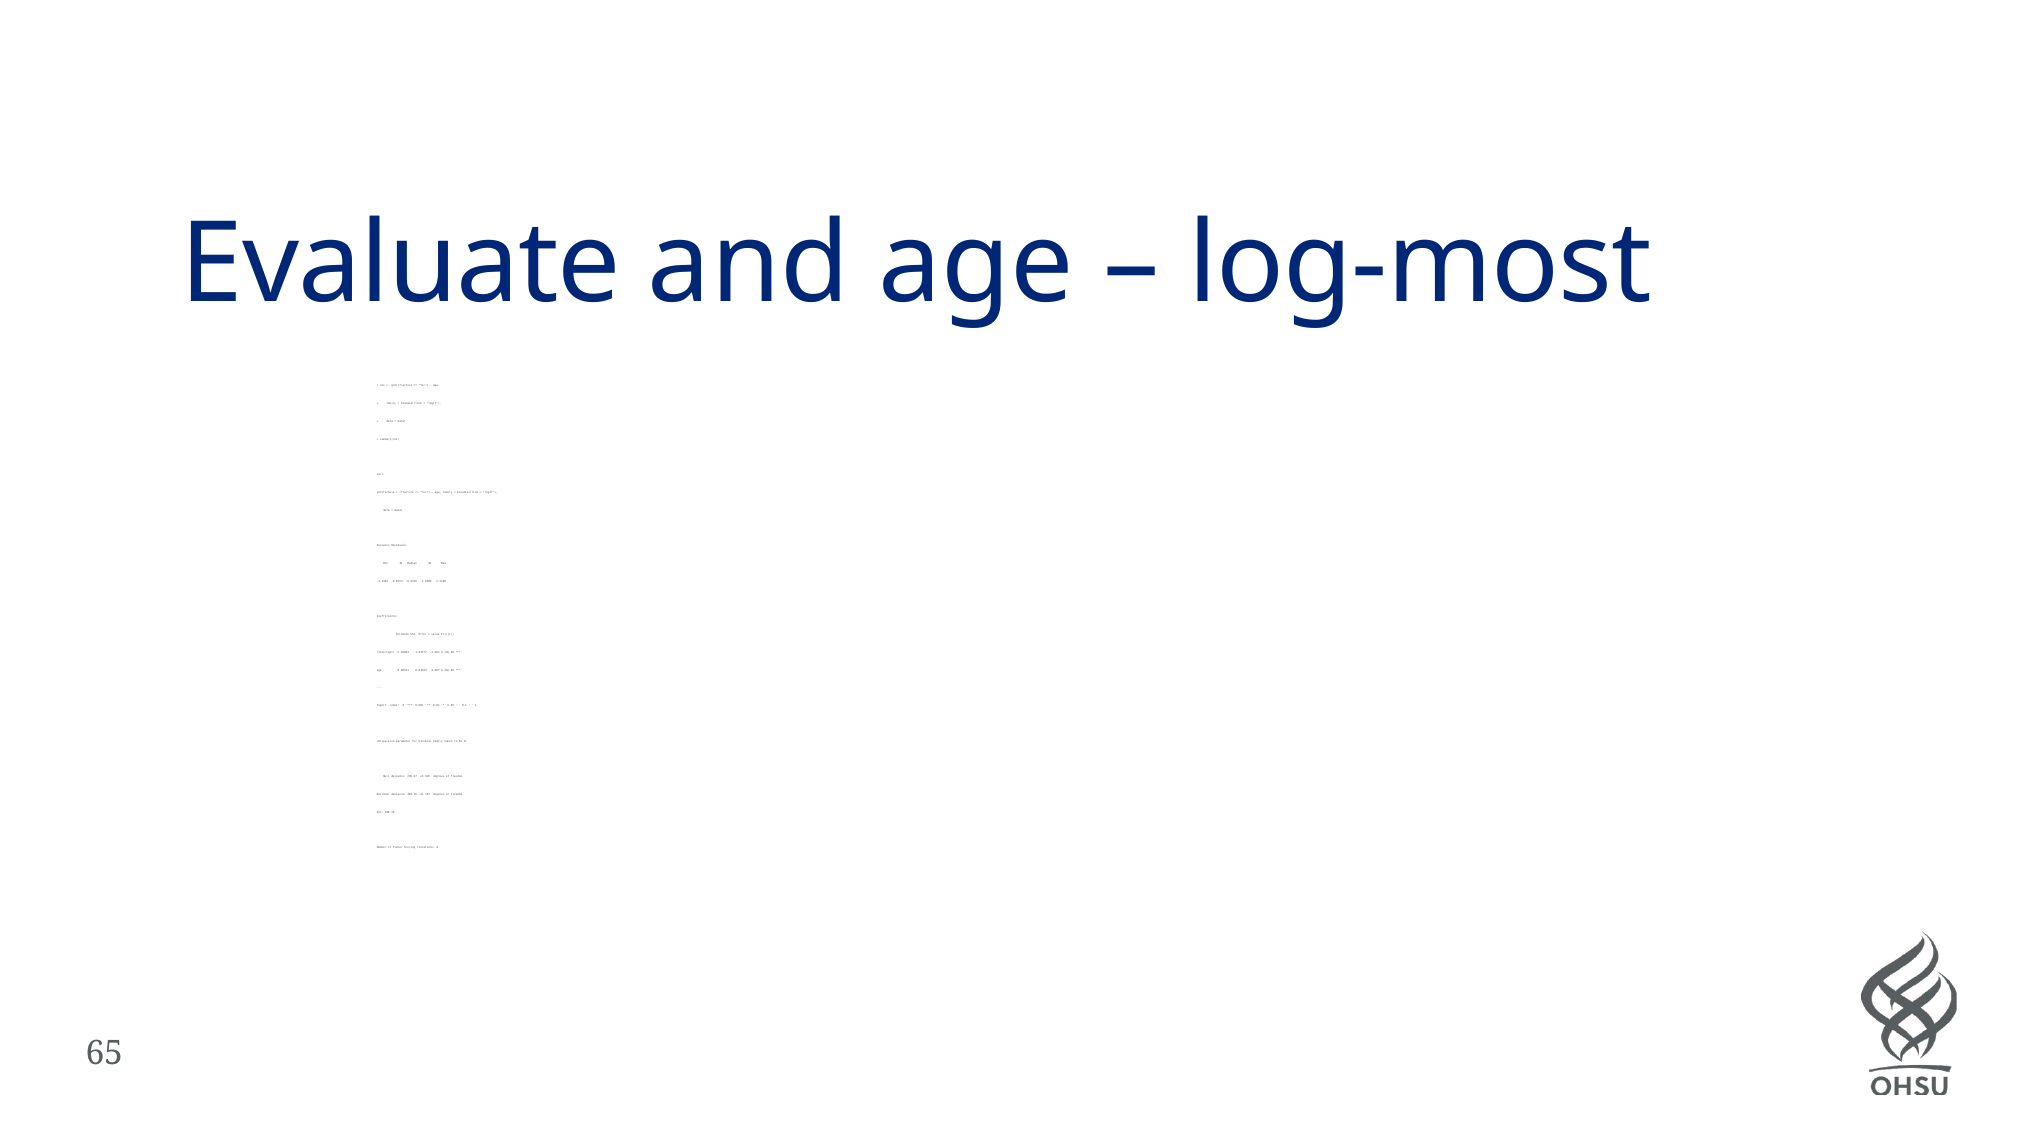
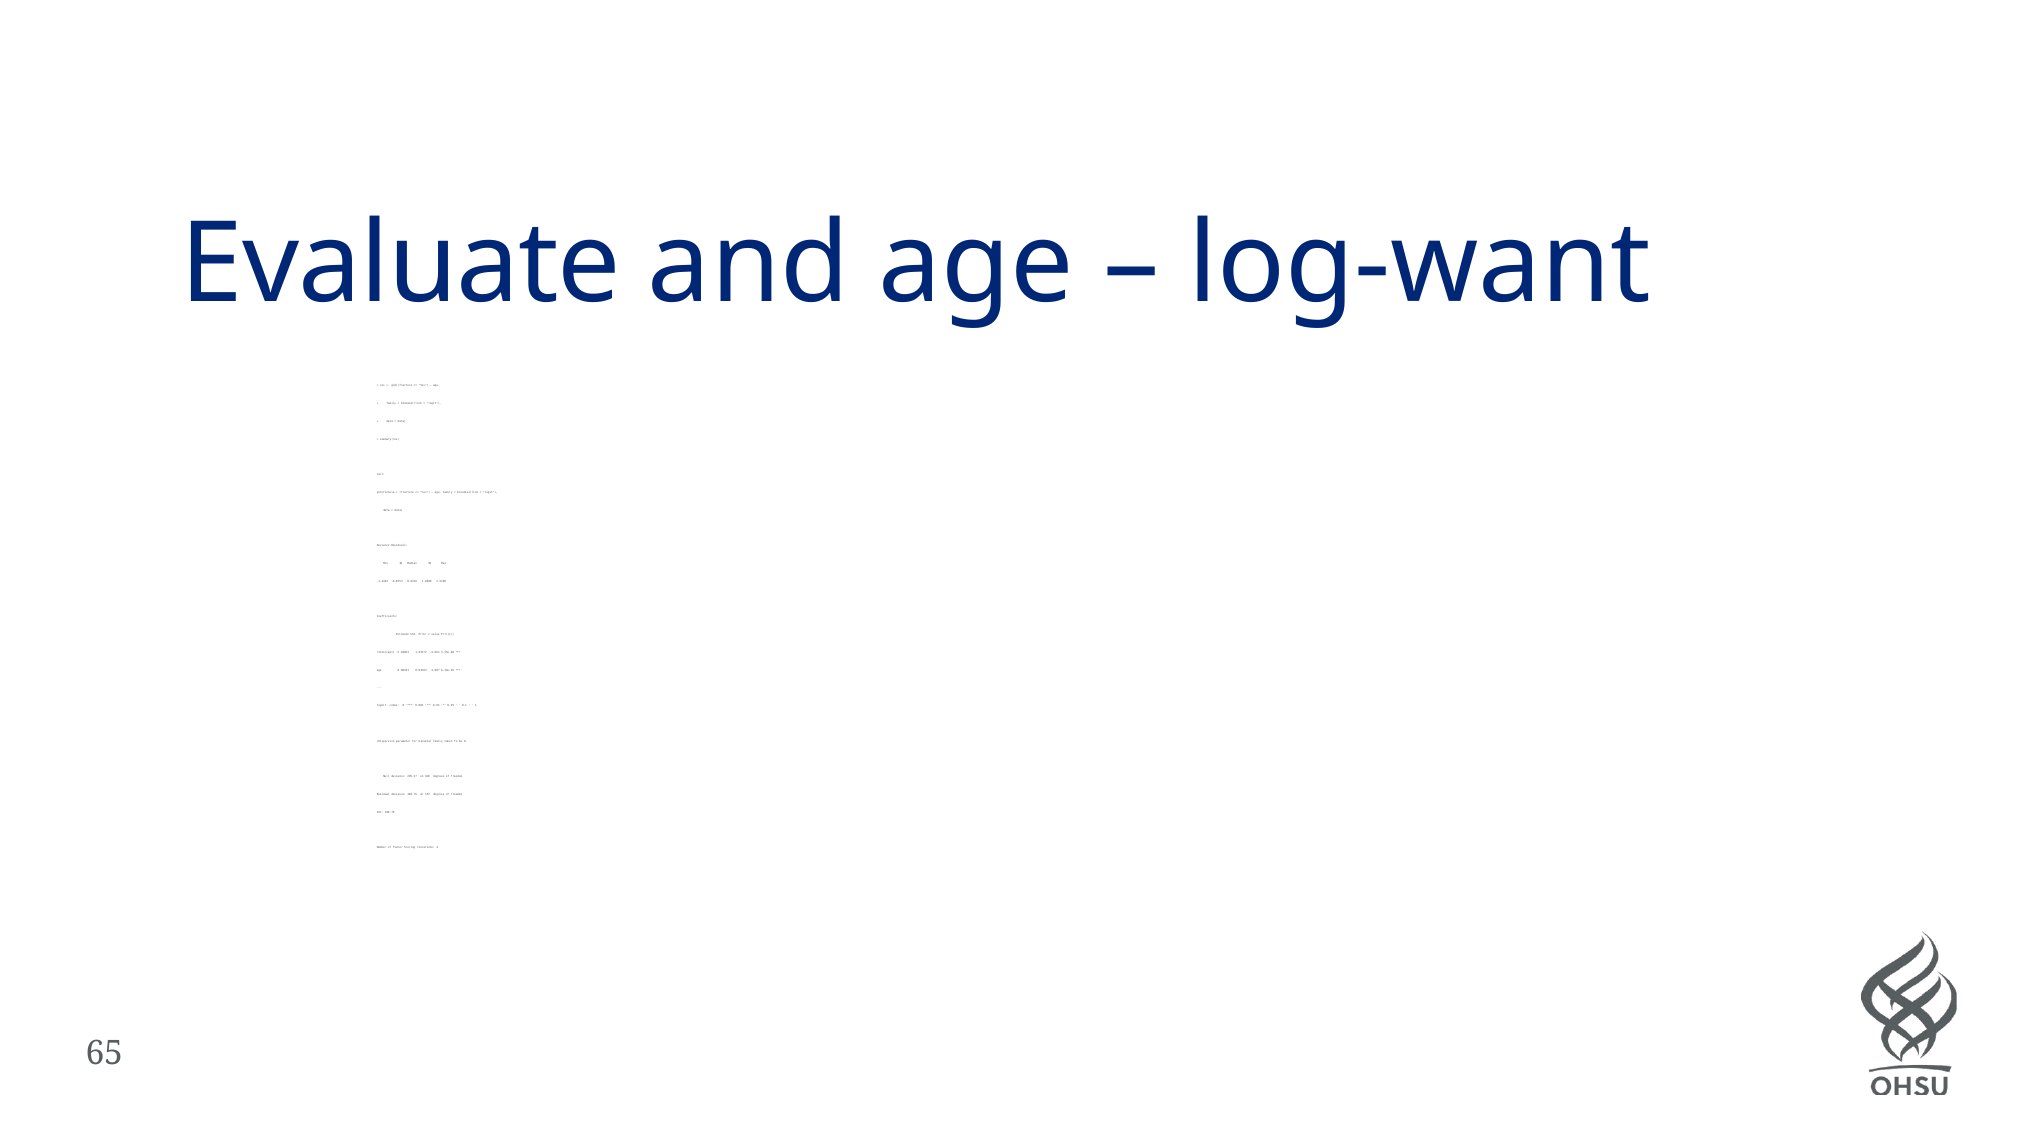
log-most: log-most -> log-want (1420, 265)
